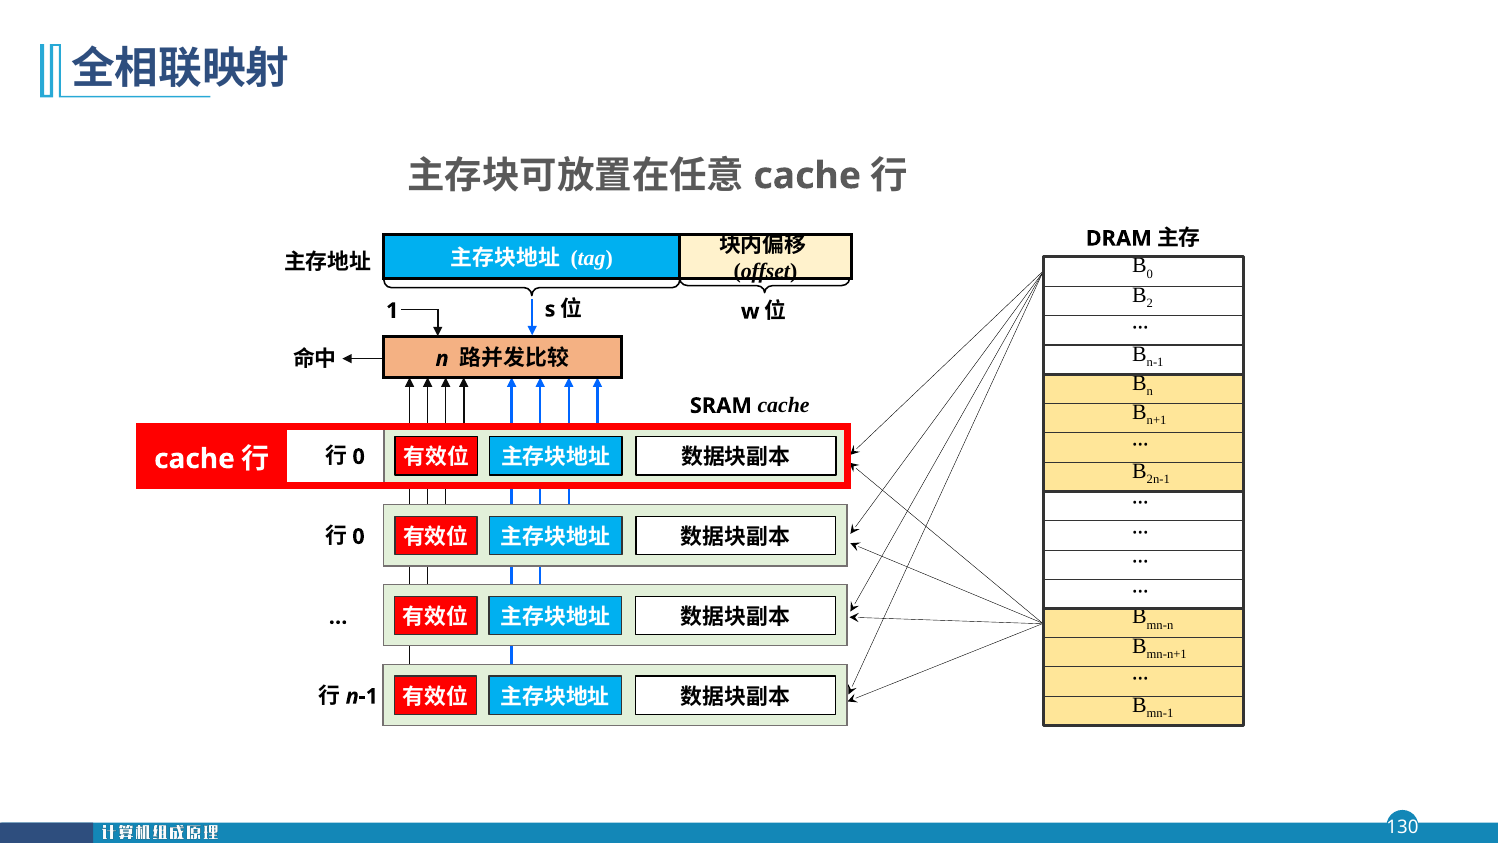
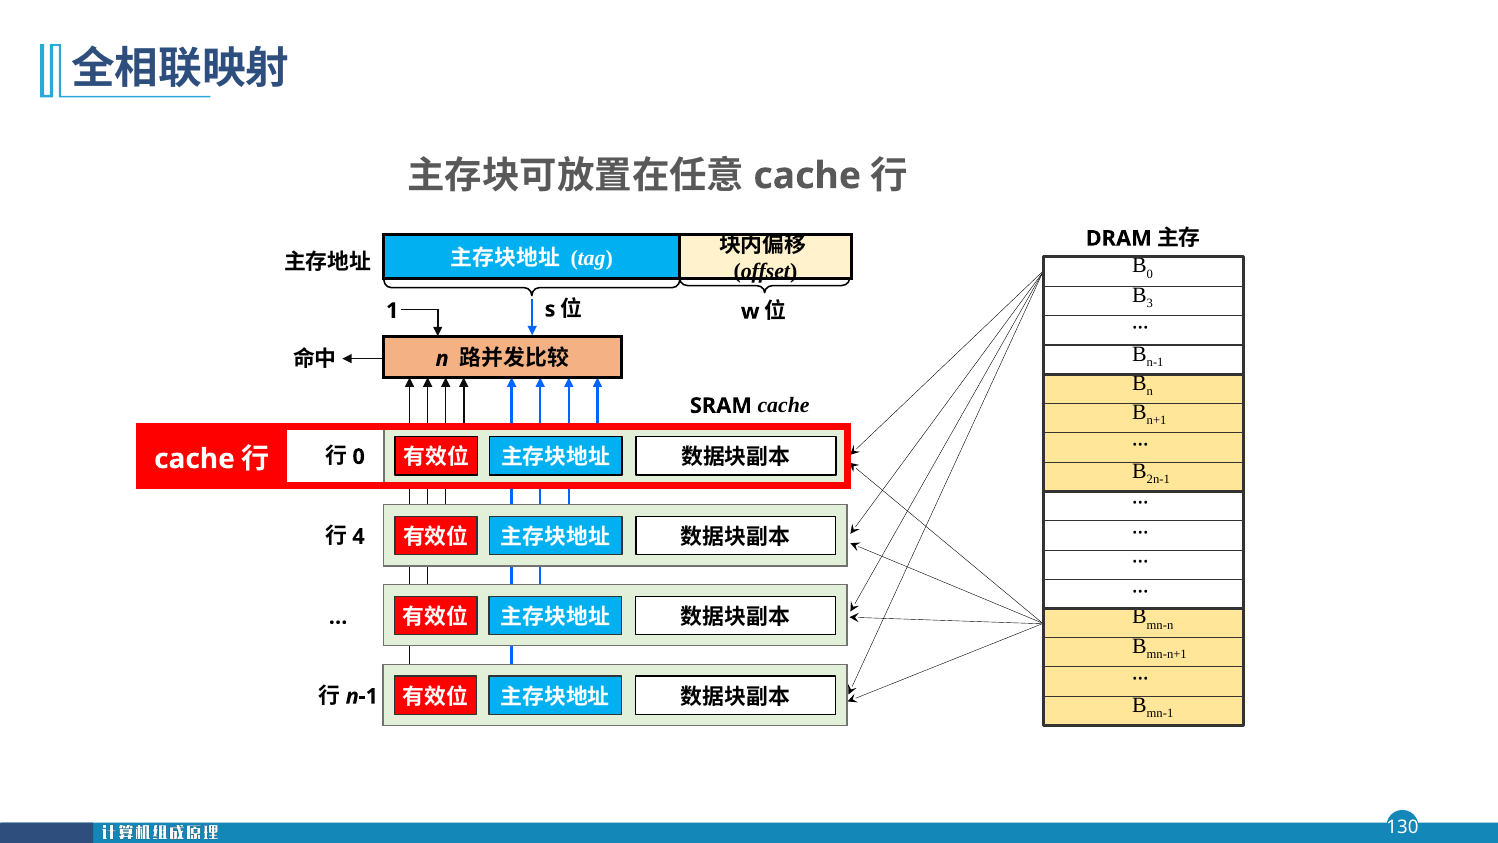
2: 2 -> 3 (1150, 303)
0: 0 -> 4 (358, 536)
